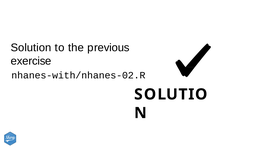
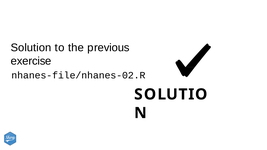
nhanes-with/nhanes-02.R: nhanes-with/nhanes-02.R -> nhanes-file/nhanes-02.R (78, 75)
